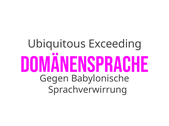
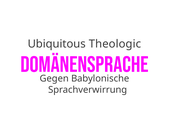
Exceeding: Exceeding -> Theologic (115, 44)
